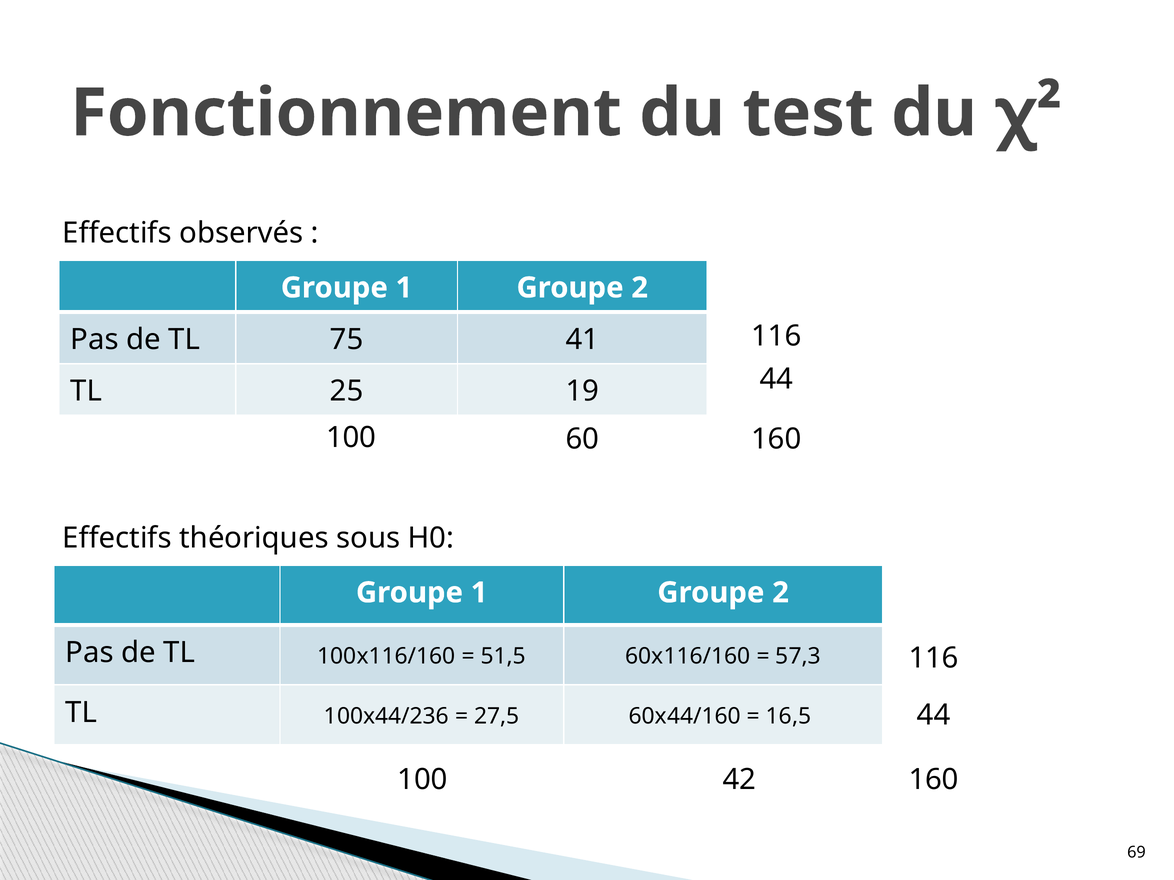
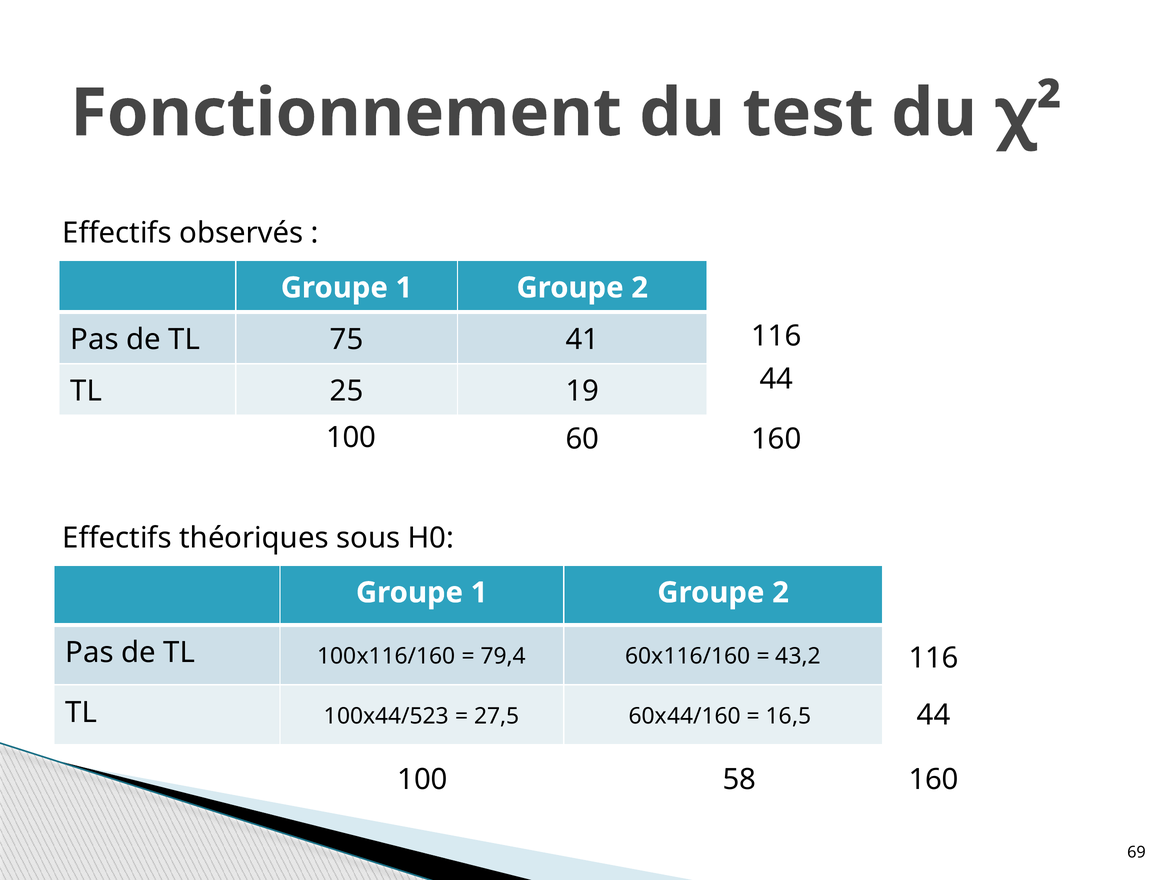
51,5: 51,5 -> 79,4 (503, 657)
57,3: 57,3 -> 43,2 (798, 657)
100x44/236: 100x44/236 -> 100x44/523 (386, 717)
42: 42 -> 58 (740, 780)
